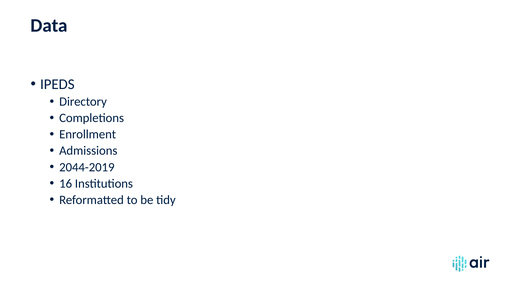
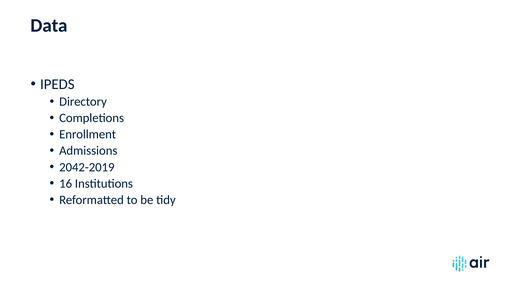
2044-2019: 2044-2019 -> 2042-2019 (87, 167)
